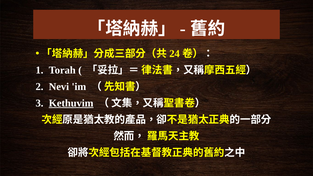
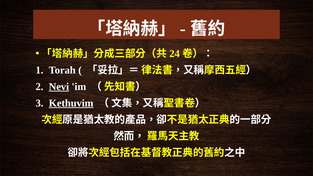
Nevi underline: none -> present (59, 87)
